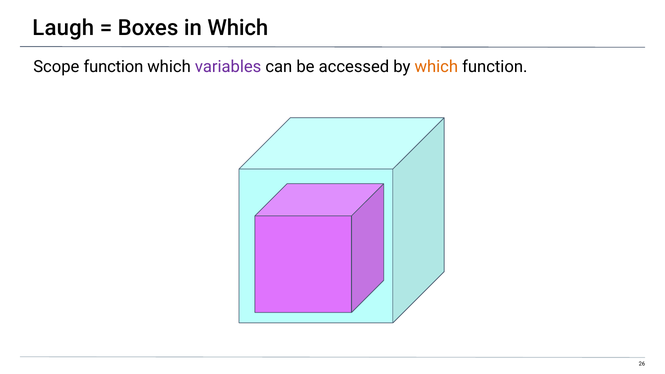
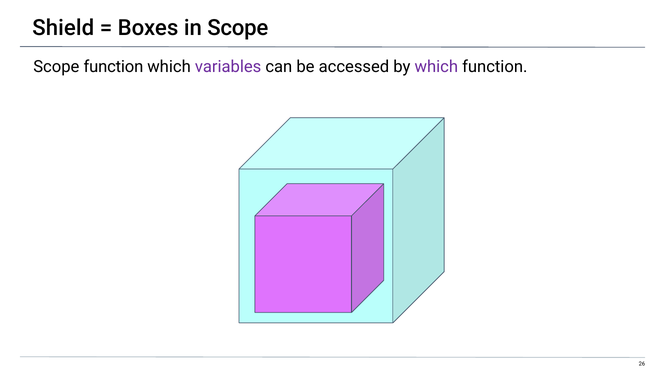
Laugh: Laugh -> Shield (63, 28)
in Which: Which -> Scope (238, 28)
which colour: orange -> purple (436, 67)
